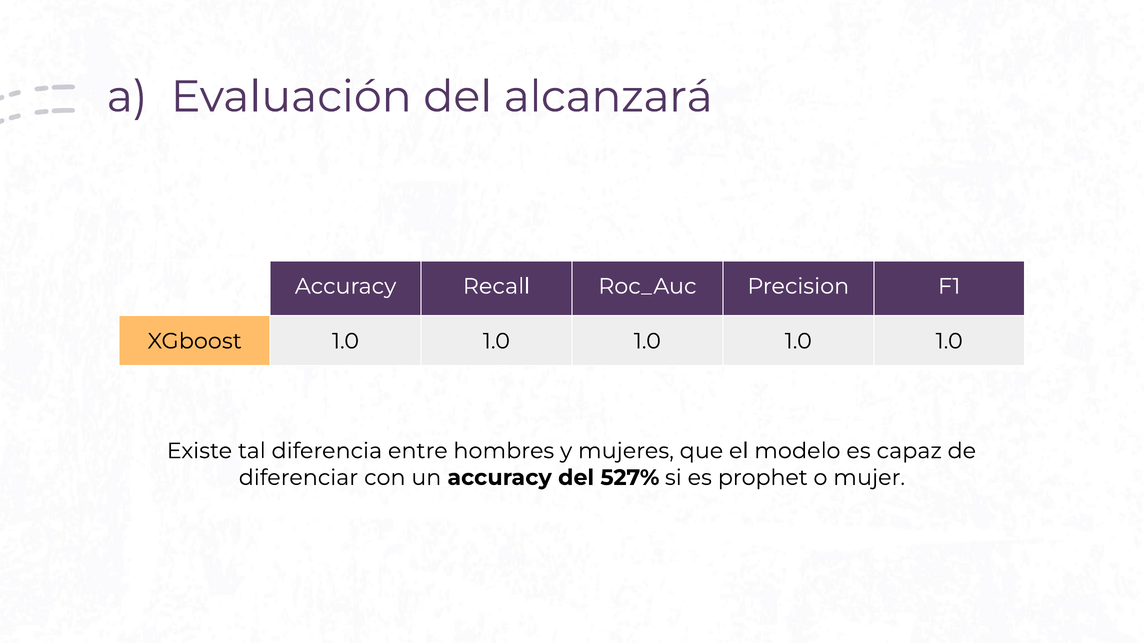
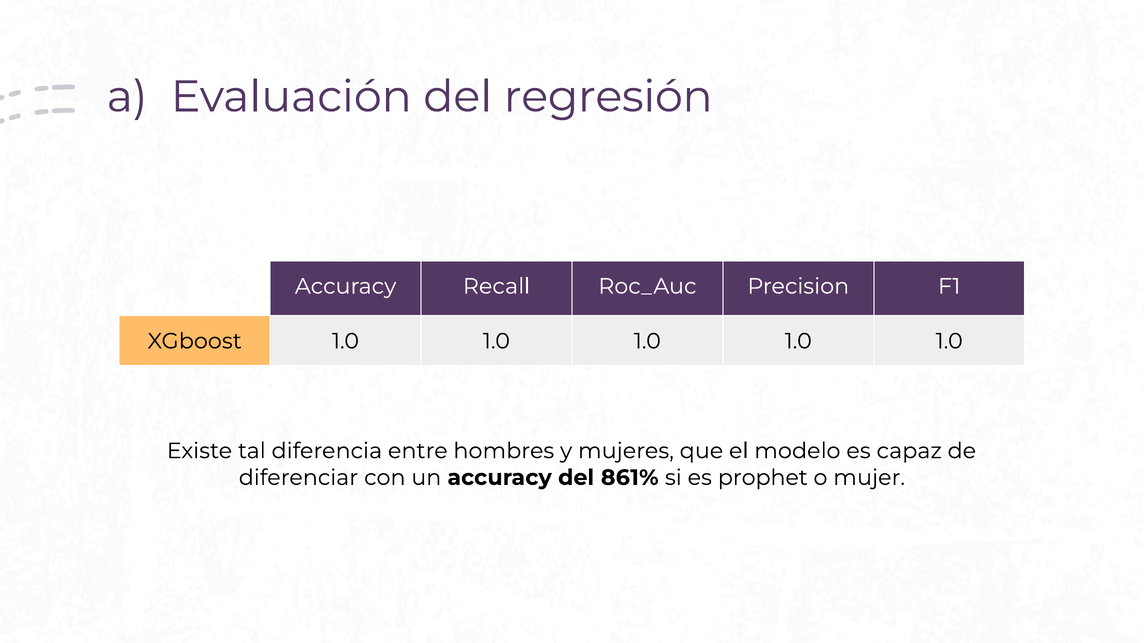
alcanzará: alcanzará -> regresión (608, 97)
527%: 527% -> 861% (630, 478)
